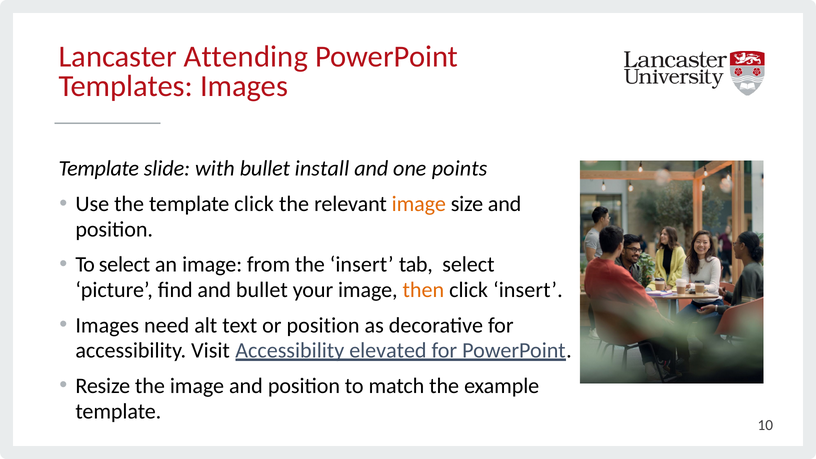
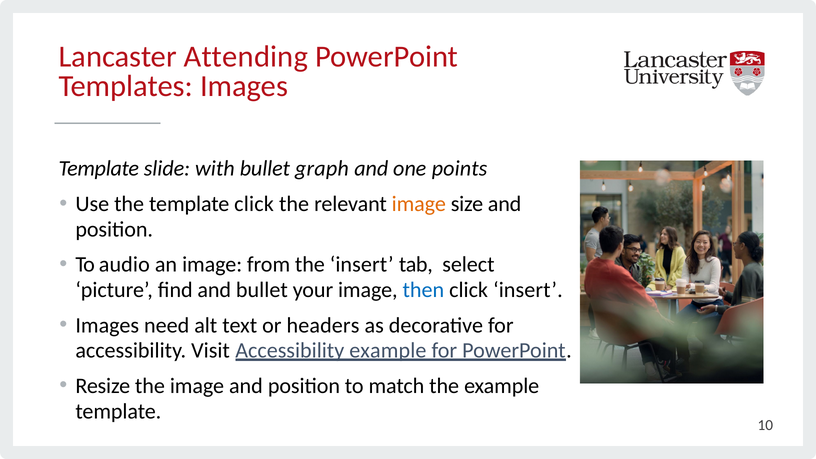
install: install -> graph (322, 168)
To select: select -> audio (124, 265)
then colour: orange -> blue (423, 290)
or position: position -> headers (323, 325)
Accessibility elevated: elevated -> example (388, 350)
